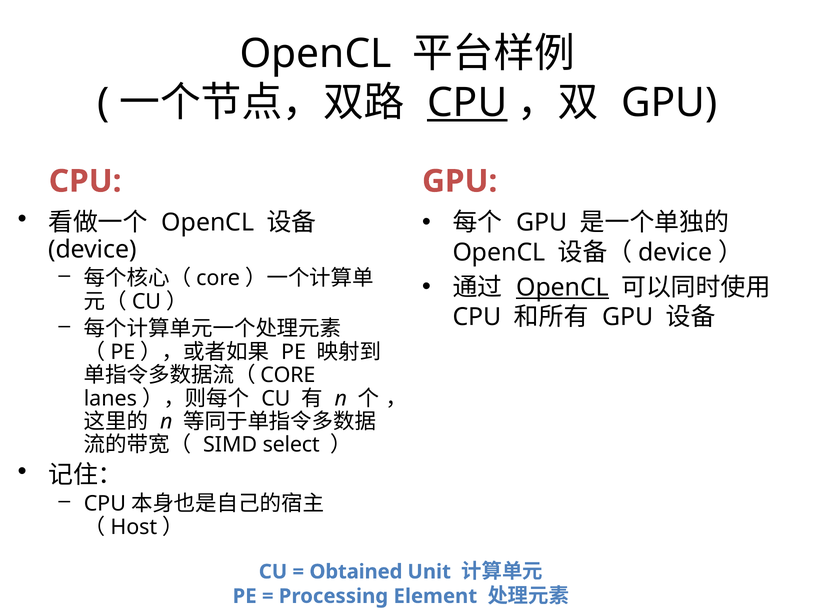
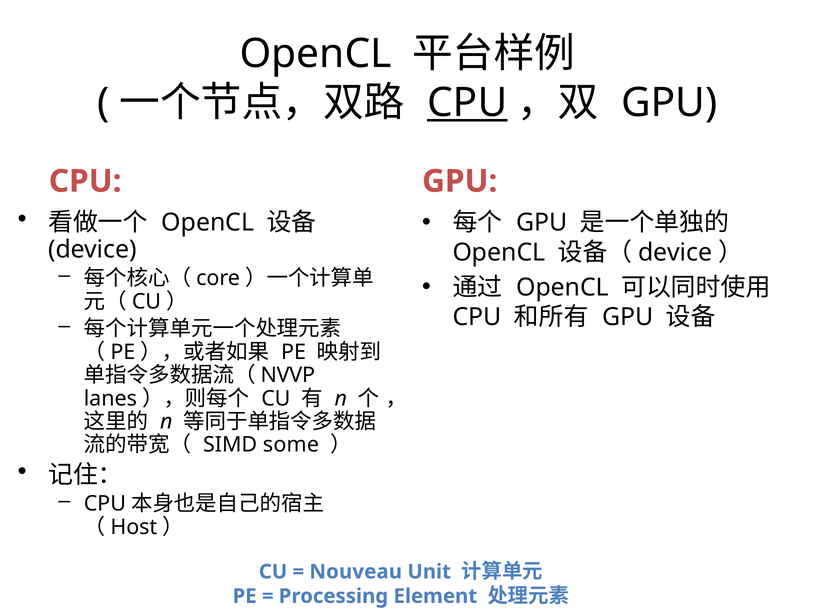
OpenCL underline: present -> none (563, 287)
CORE: CORE -> NVVP (288, 375)
select: select -> some (291, 445)
Obtained: Obtained -> Nouveau (356, 572)
